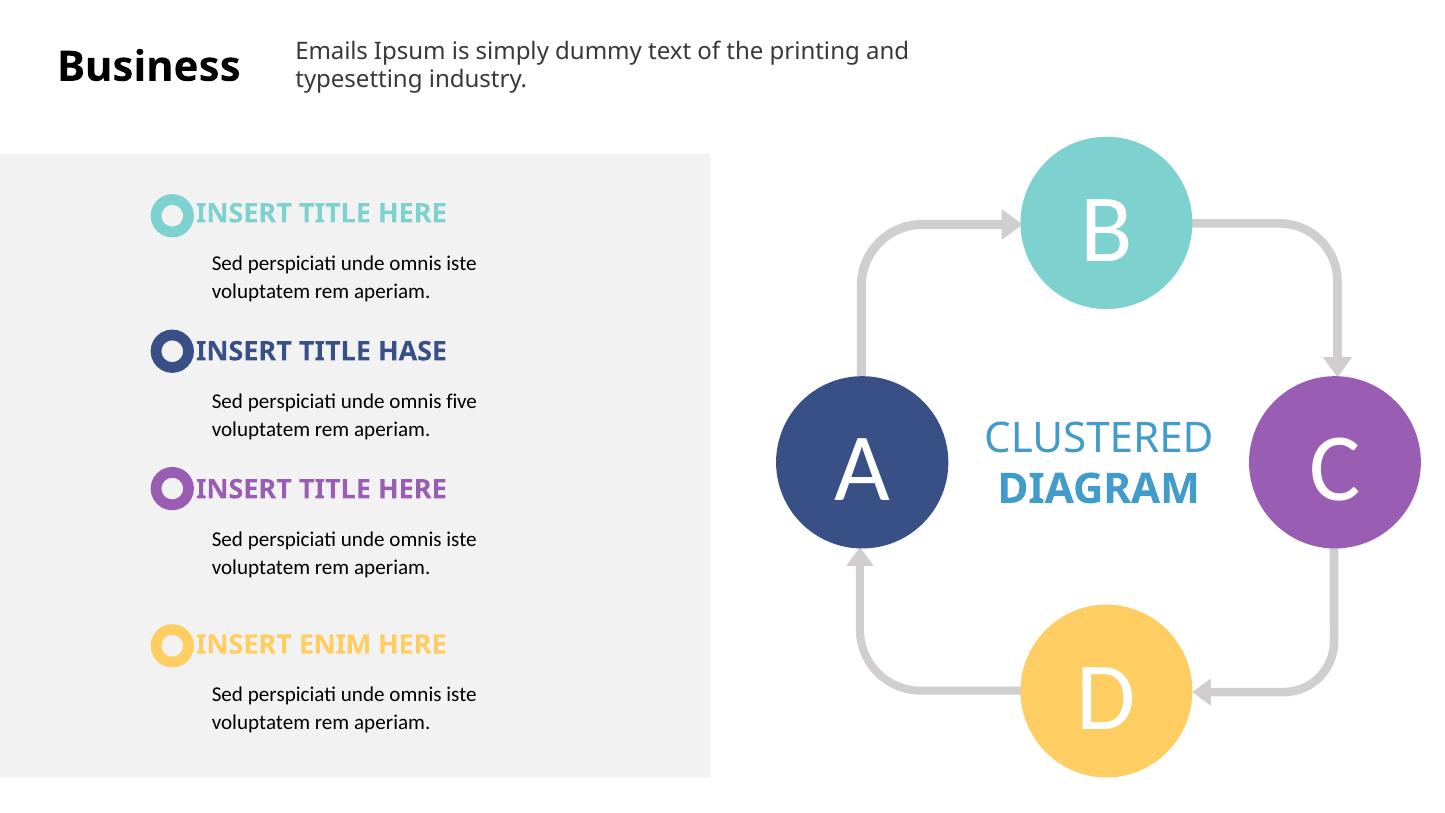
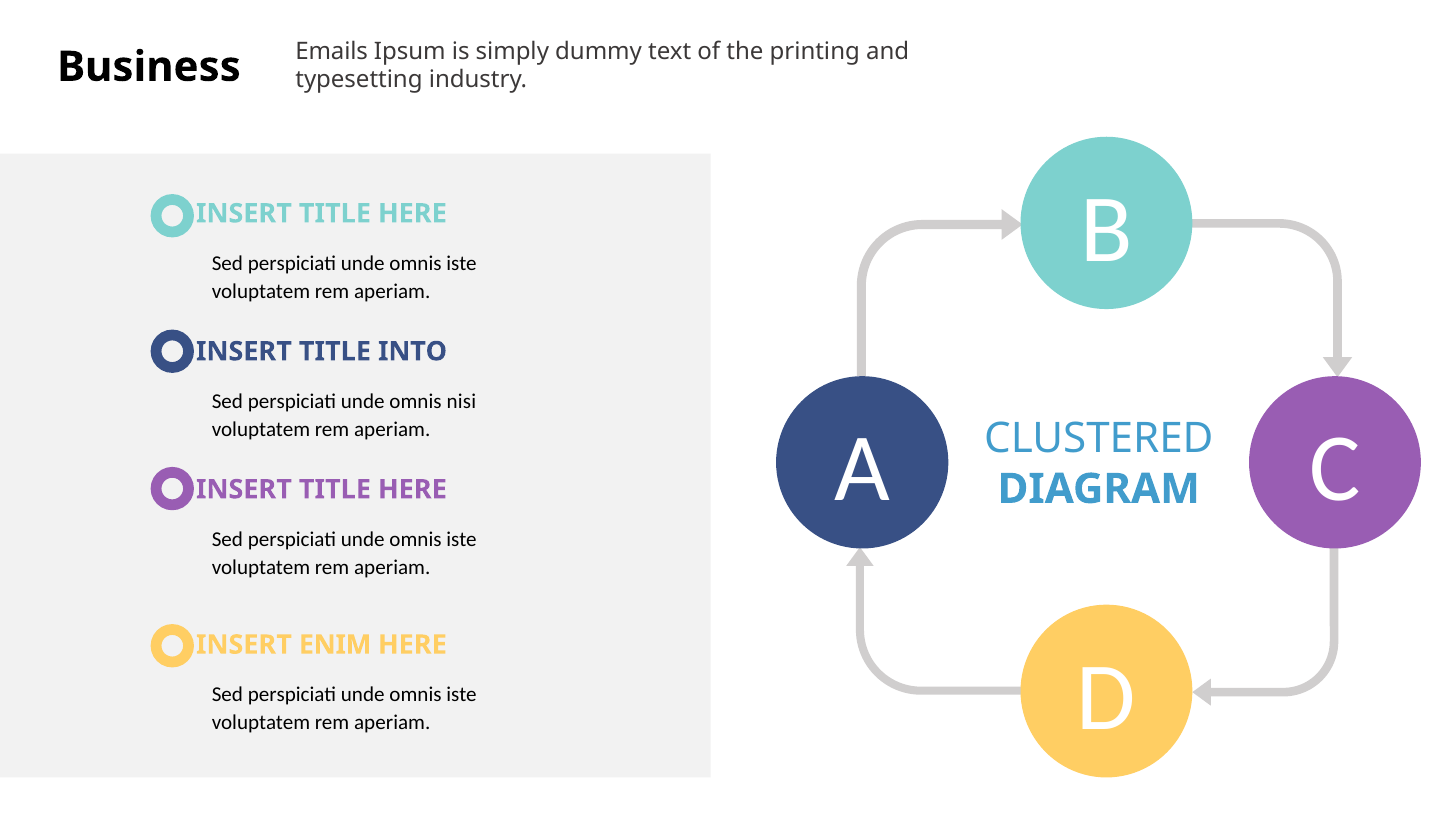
HASE: HASE -> INTO (413, 351)
five: five -> nisi (461, 401)
